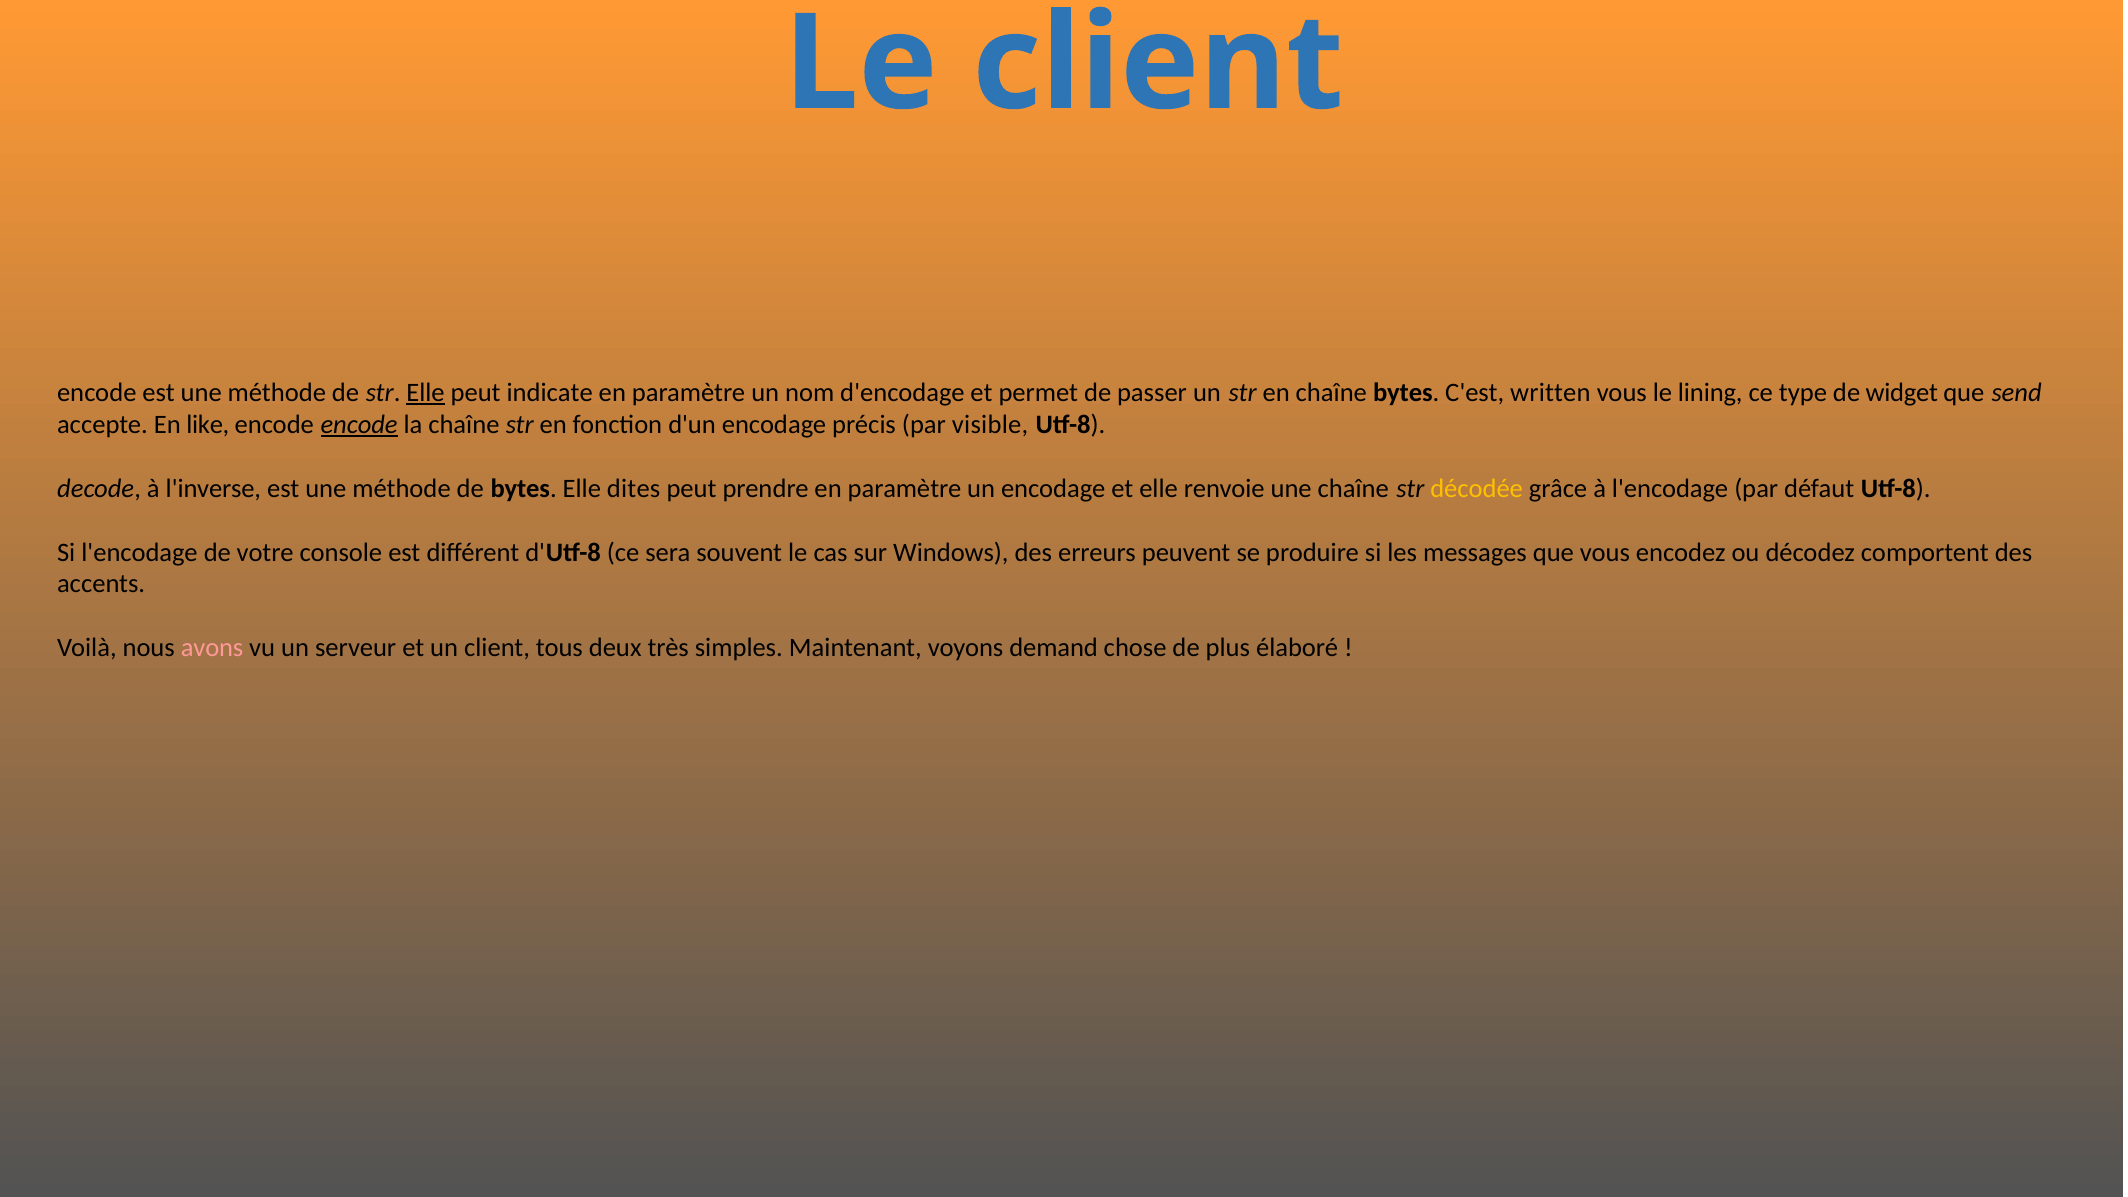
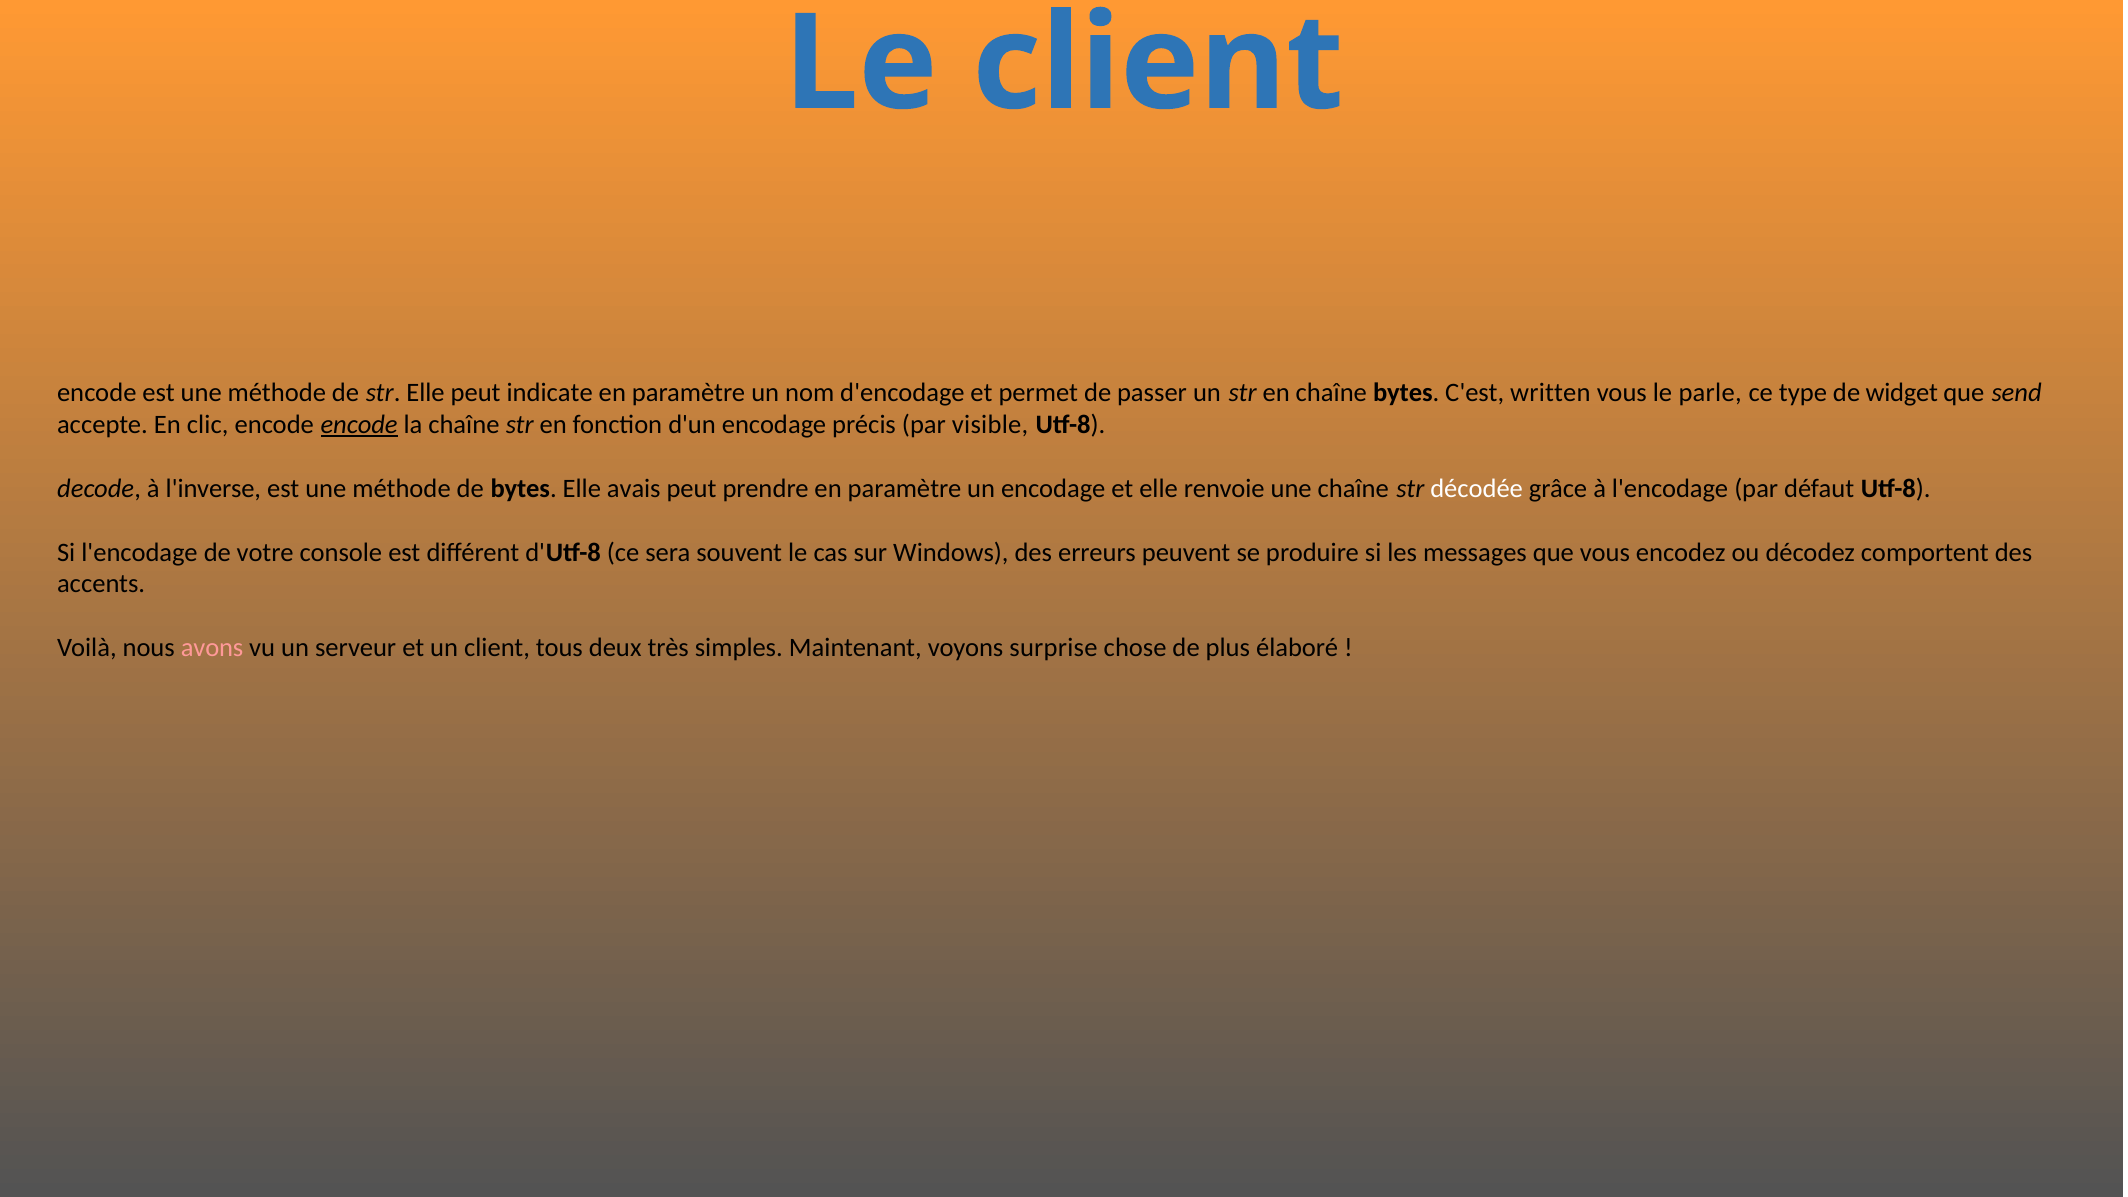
Elle underline: present -> none (425, 393)
lining: lining -> parle (1710, 393)
like: like -> clic (208, 425)
dites: dites -> avais (634, 488)
décodée colour: yellow -> white (1477, 488)
demand: demand -> surprise (1053, 648)
